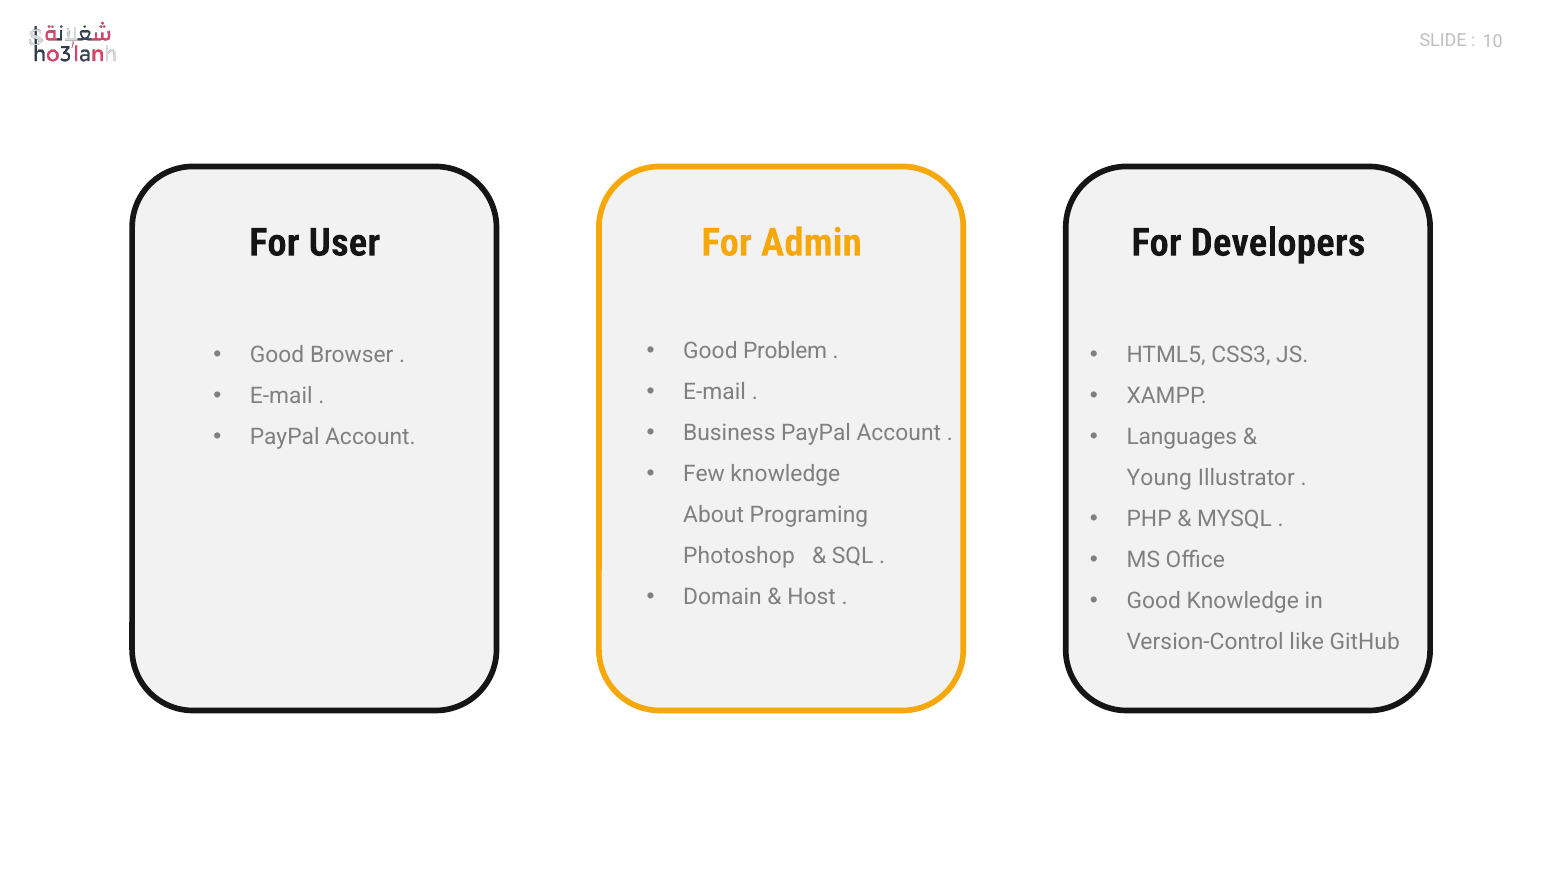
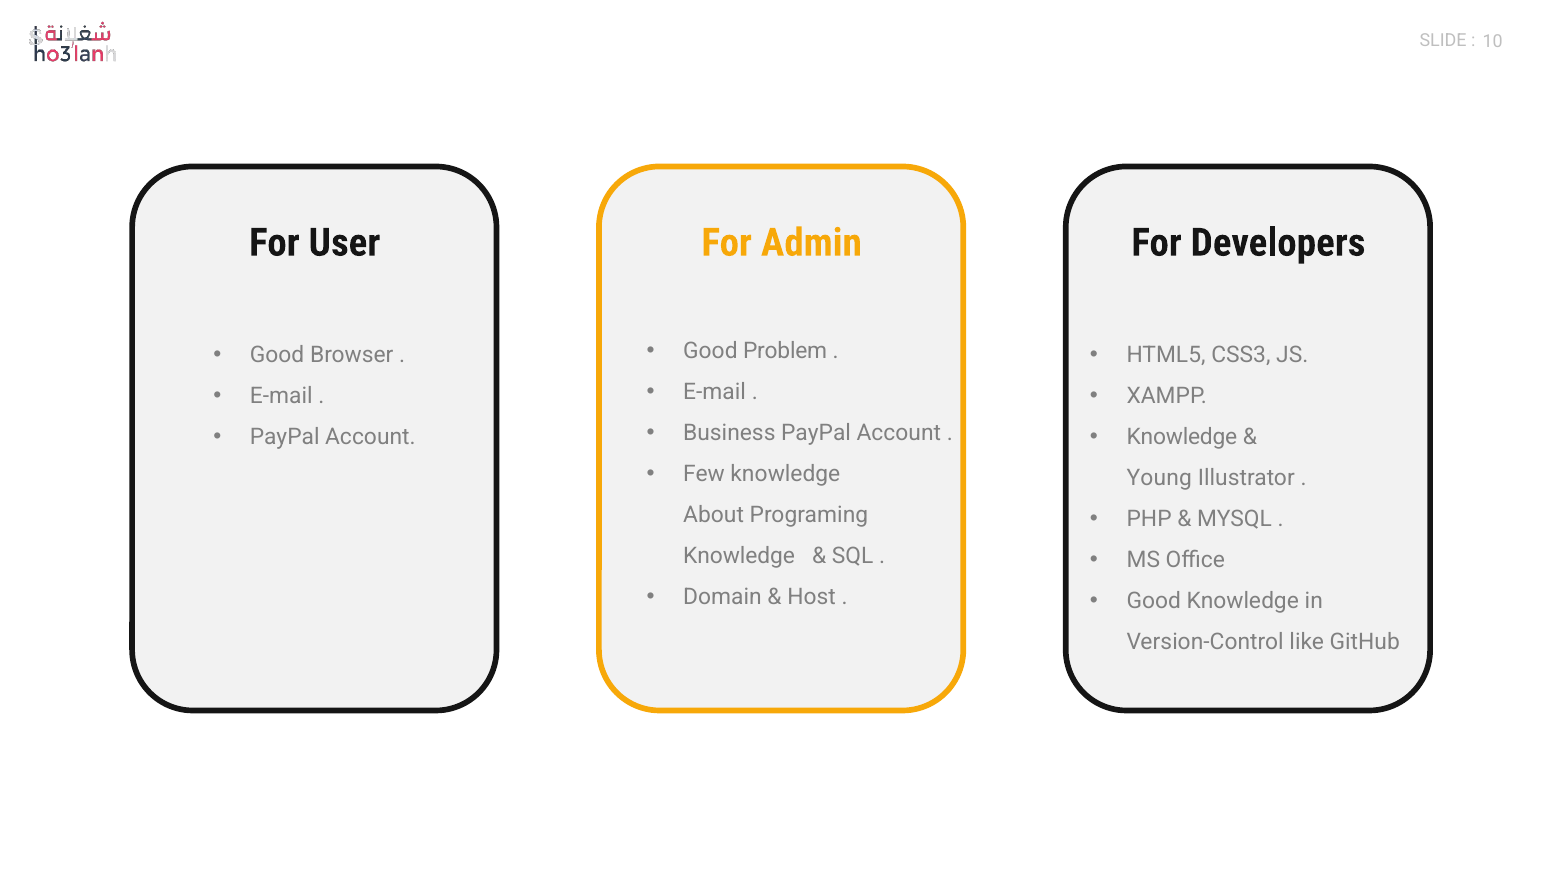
Languages: Languages -> Knowledge (1182, 437)
Photoshop: Photoshop -> Knowledge (739, 556)
